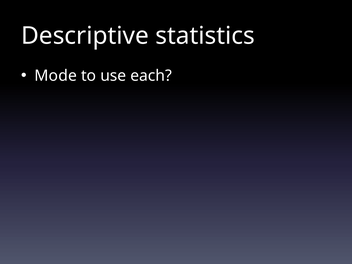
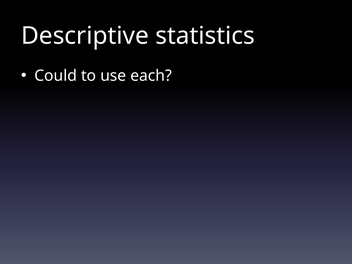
Mode: Mode -> Could (56, 76)
